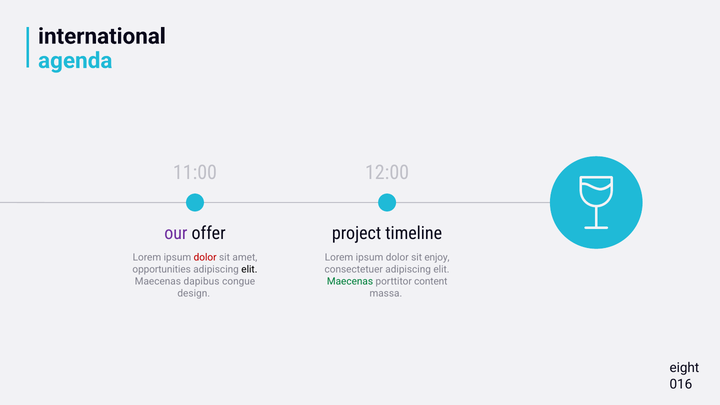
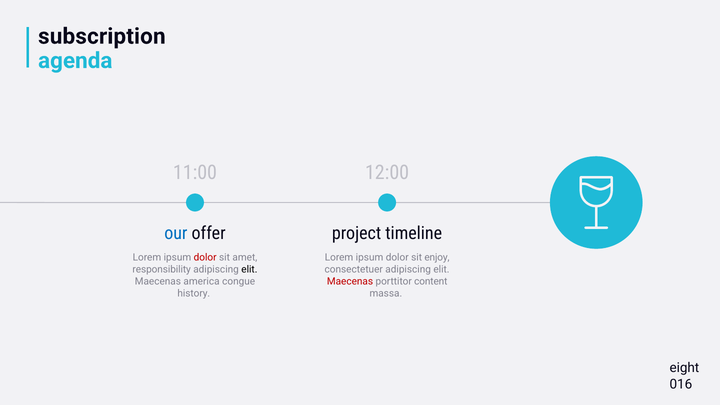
international: international -> subscription (102, 36)
our colour: purple -> blue (176, 233)
opportunities: opportunities -> responsibility (162, 269)
dapibus: dapibus -> america (202, 281)
Maecenas colour: green -> red (350, 281)
design: design -> history (194, 293)
